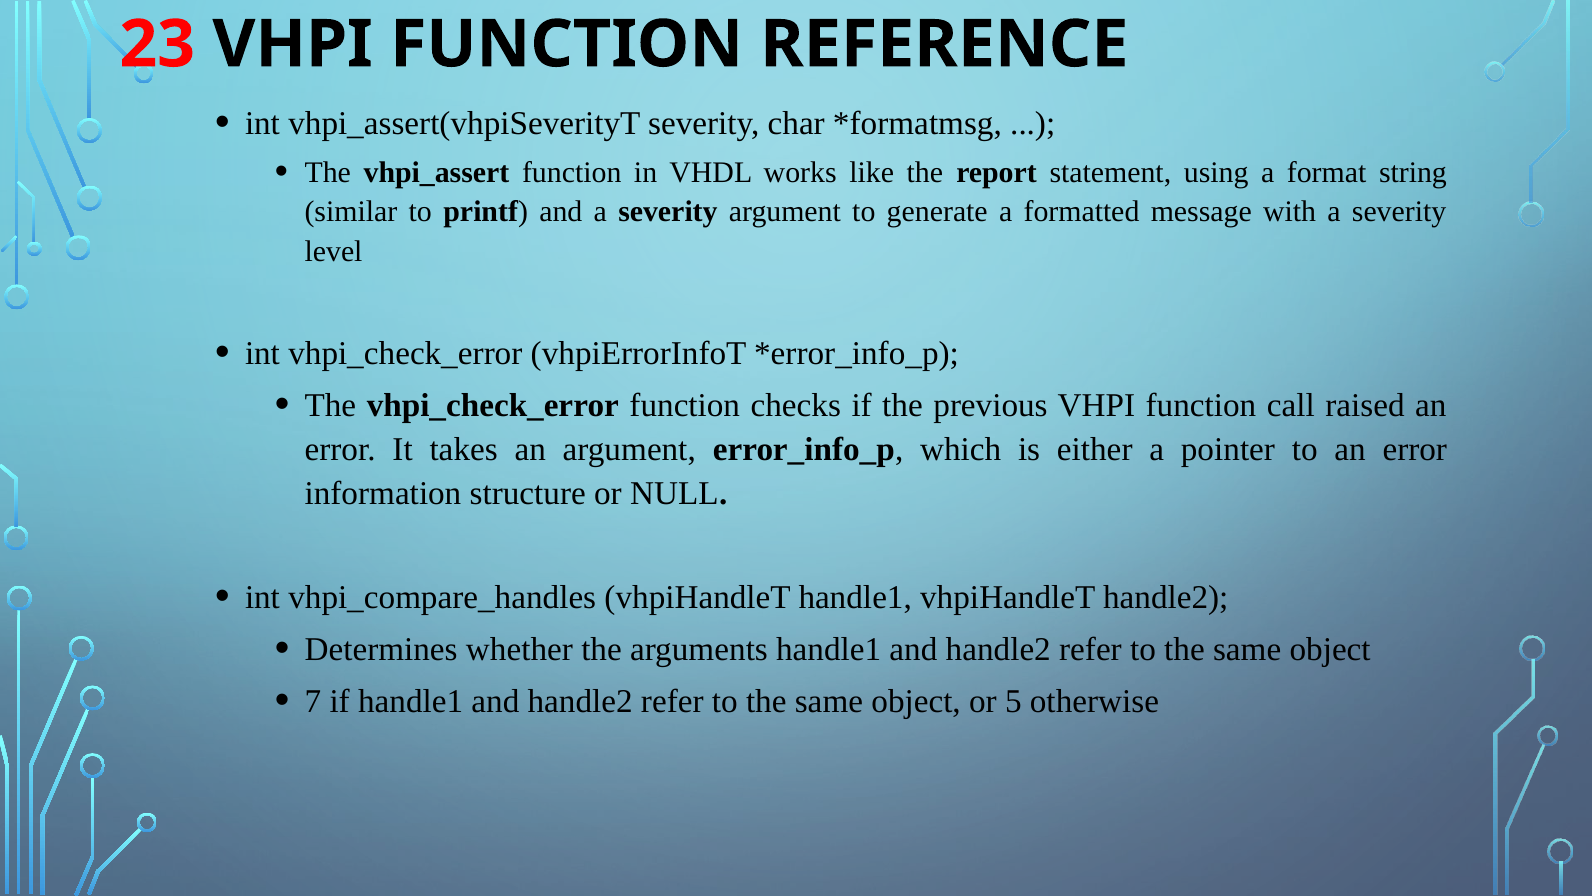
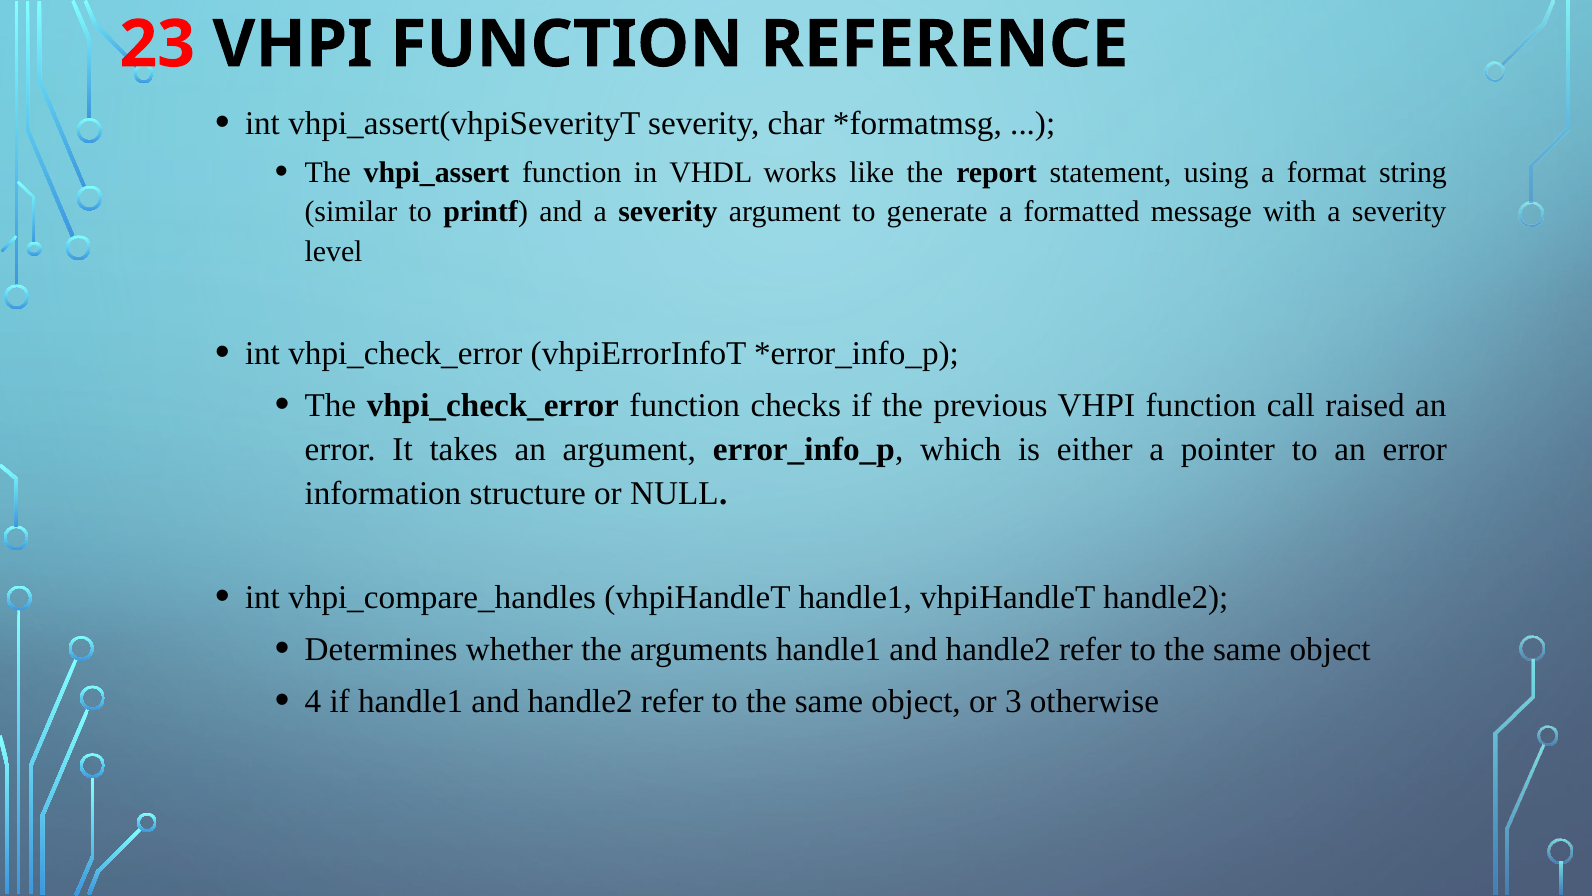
7: 7 -> 4 (313, 701)
5: 5 -> 3 (1013, 701)
